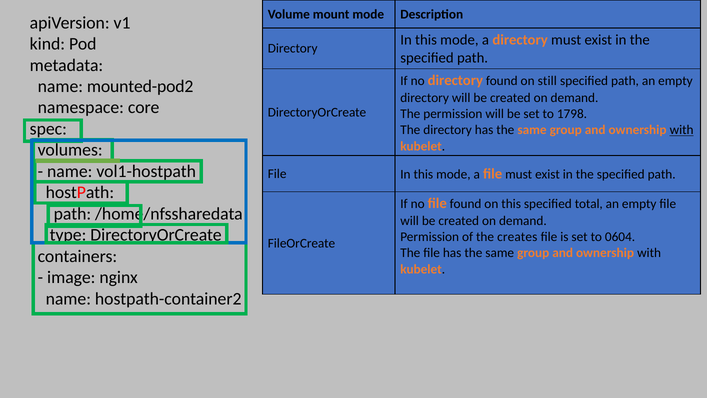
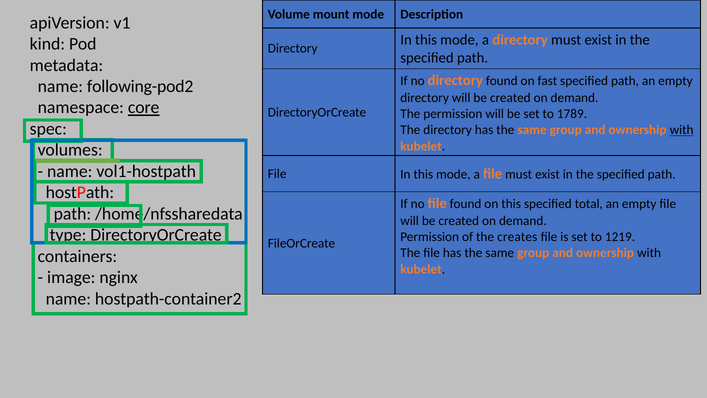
still: still -> fast (547, 81)
mounted-pod2: mounted-pod2 -> following-pod2 (140, 86)
core underline: none -> present (144, 108)
1798: 1798 -> 1789 (572, 114)
0604: 0604 -> 1219 (620, 237)
